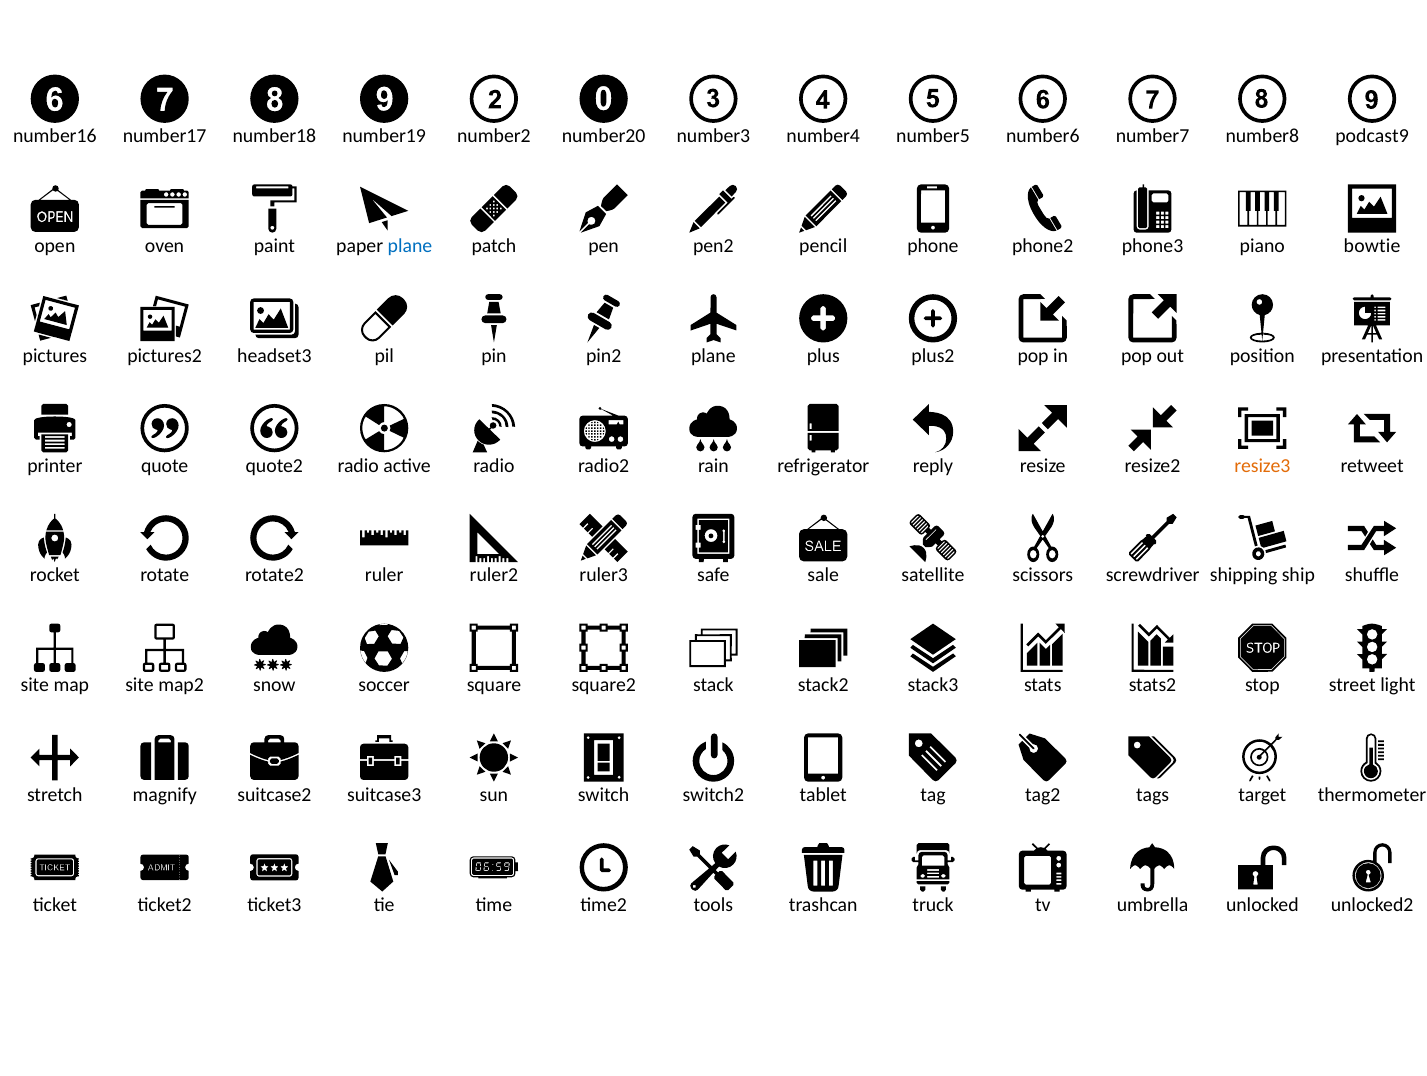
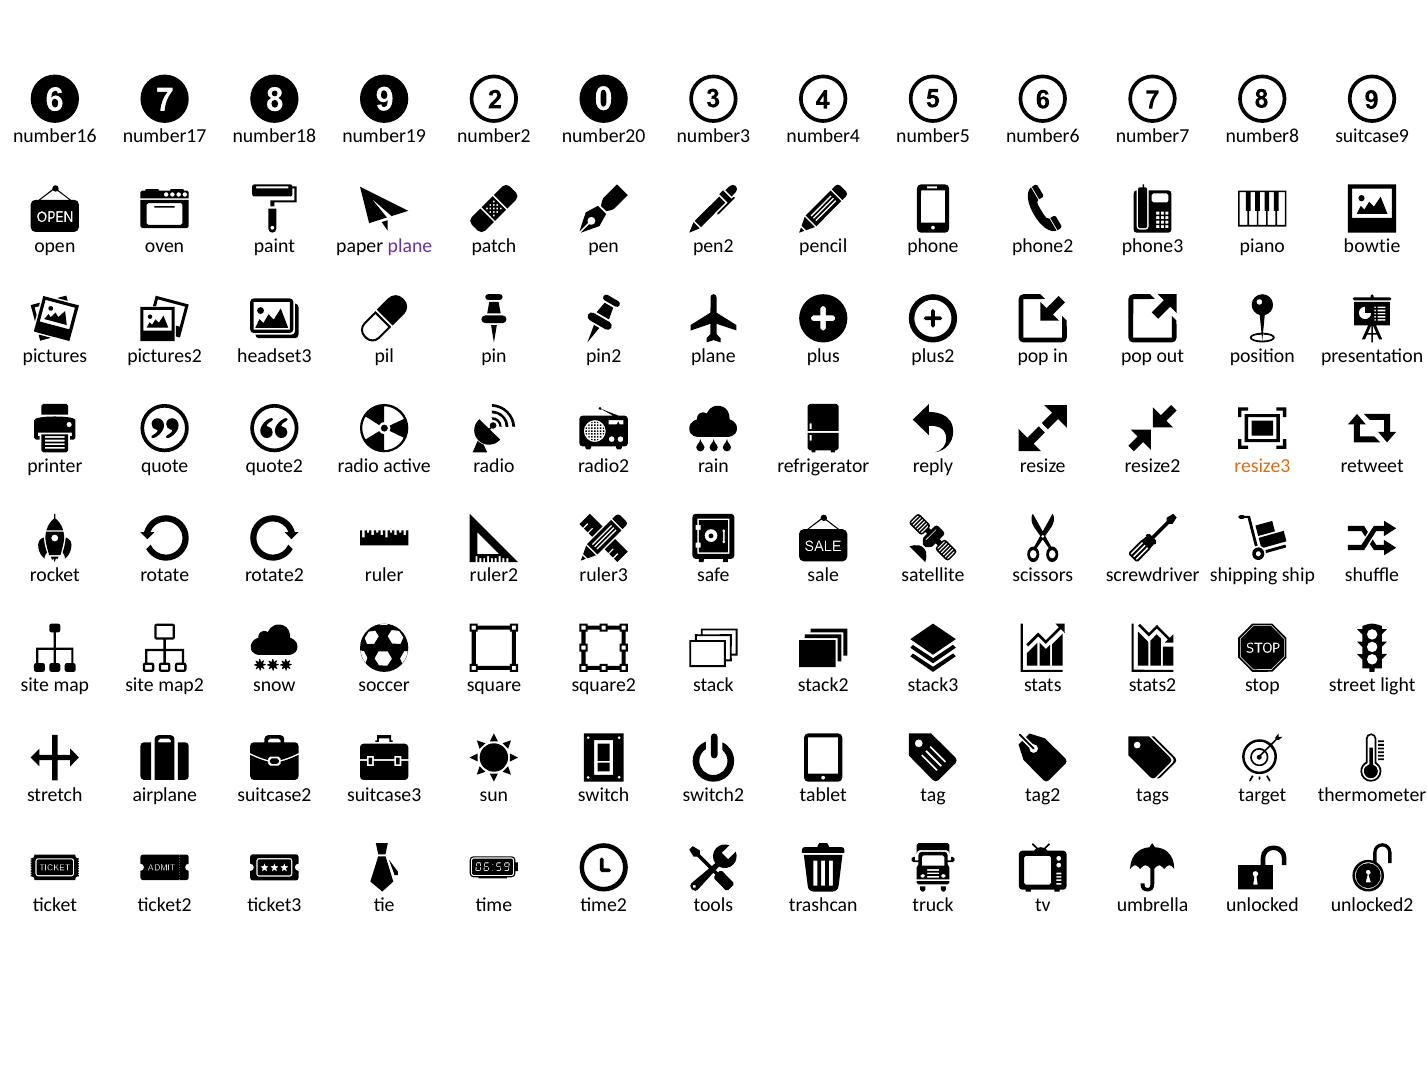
podcast9: podcast9 -> suitcase9 (1372, 136)
plane colour: blue -> purple (410, 246)
magnify: magnify -> airplane (165, 795)
